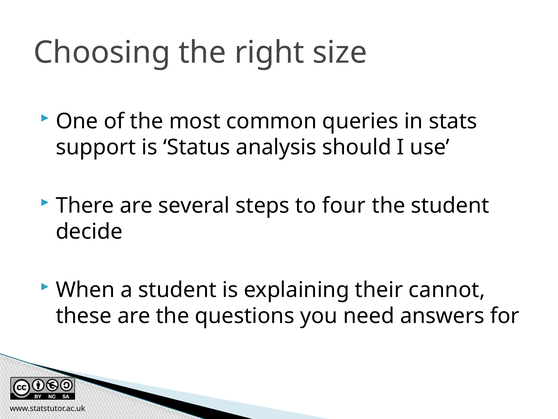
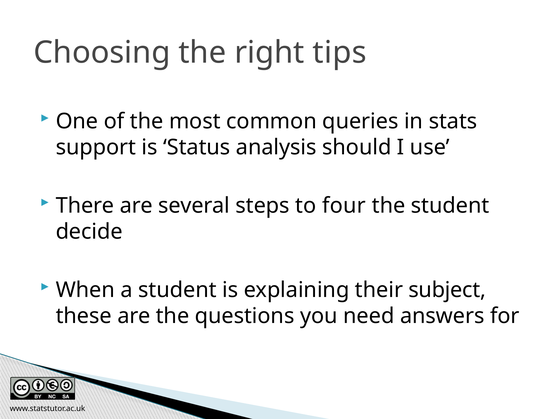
size: size -> tips (340, 53)
cannot: cannot -> subject (447, 290)
